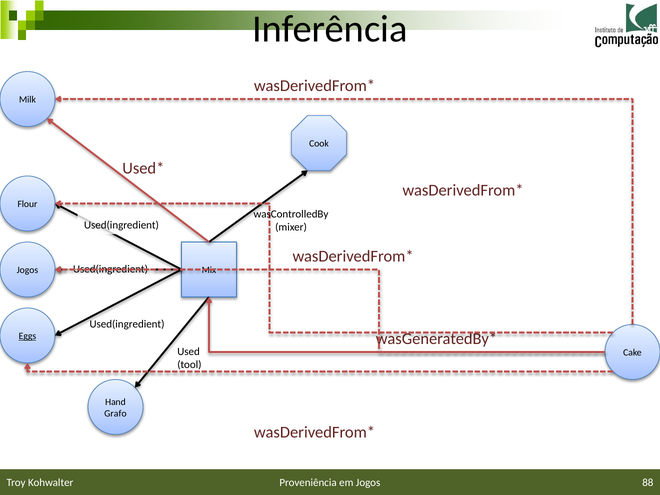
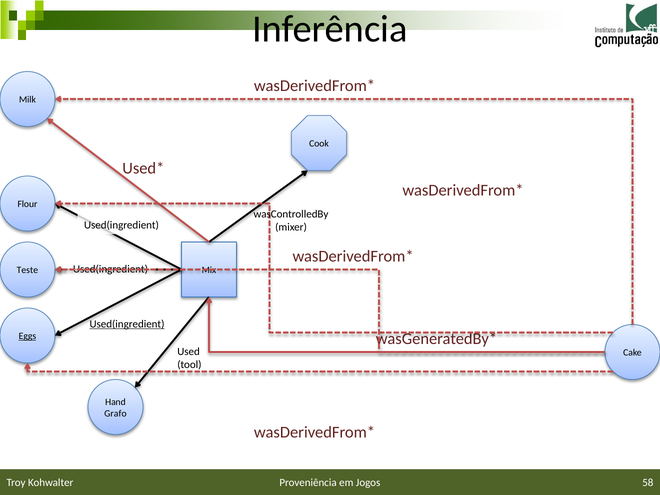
Jogos: Jogos -> Teste (27, 270)
Used(ingredient underline: none -> present (127, 324)
88: 88 -> 58 (648, 482)
